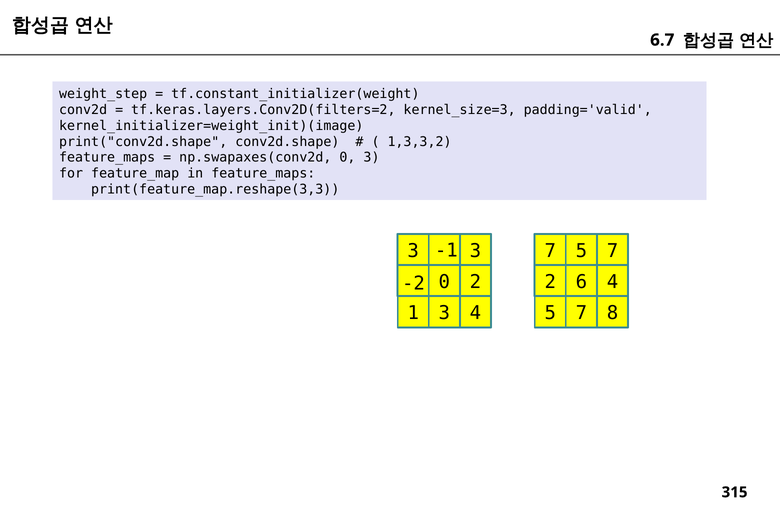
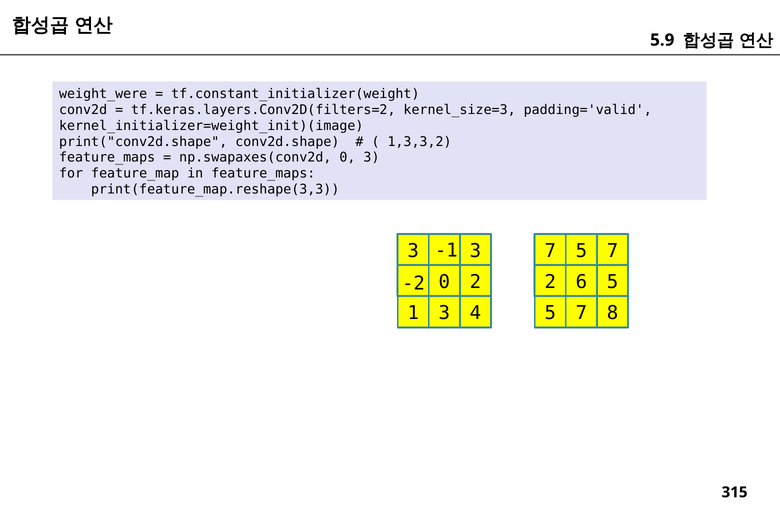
6.7: 6.7 -> 5.9 (662, 40)
weight_step: weight_step -> weight_were (103, 94)
6 4: 4 -> 5 (612, 282)
